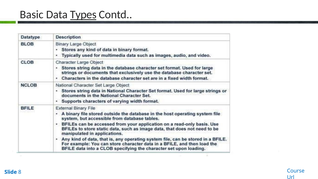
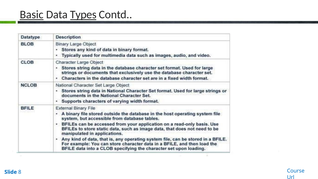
Basic underline: none -> present (32, 15)
